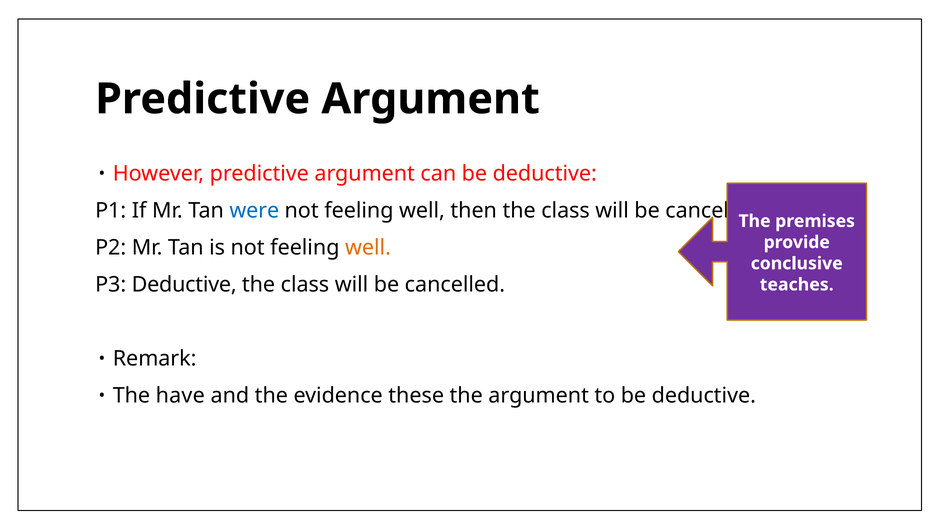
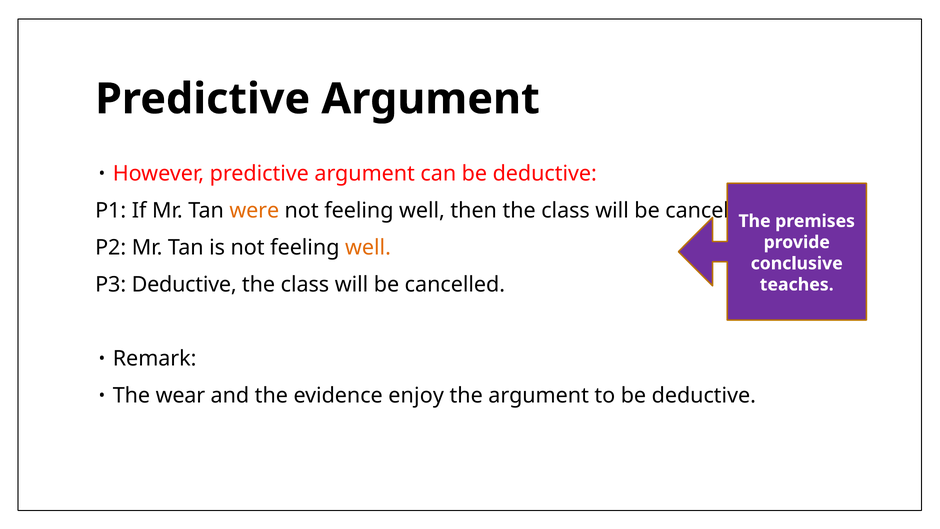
were colour: blue -> orange (254, 211)
have: have -> wear (180, 395)
these: these -> enjoy (416, 395)
